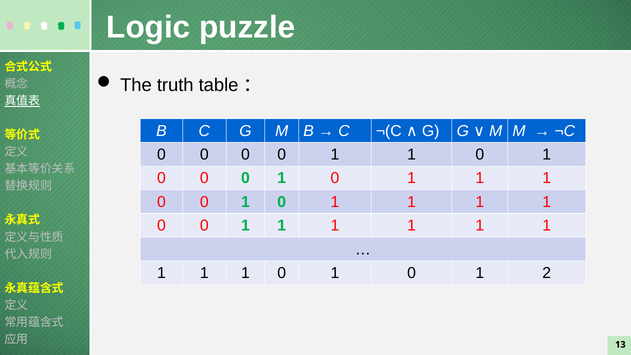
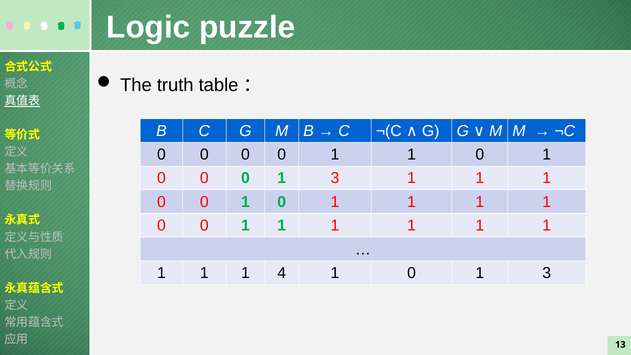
0: 0 -> 3 (335, 178)
0: 0 -> 4 (282, 273)
1 0 1 2: 2 -> 3 (547, 273)
